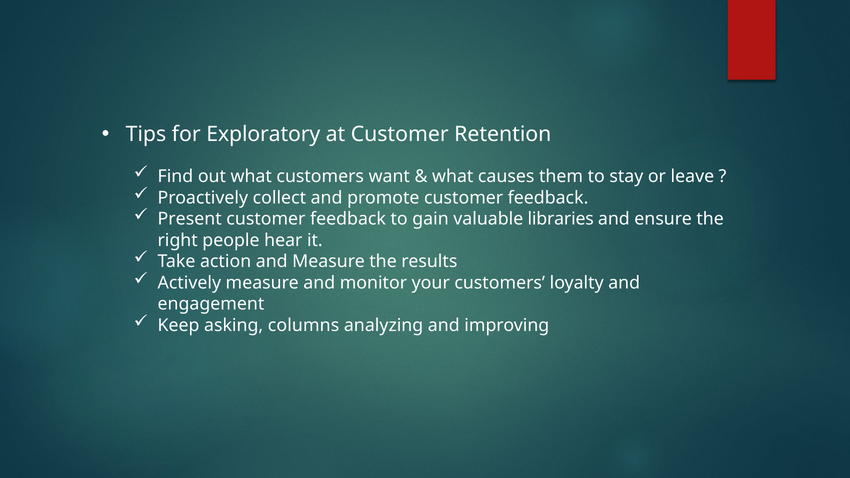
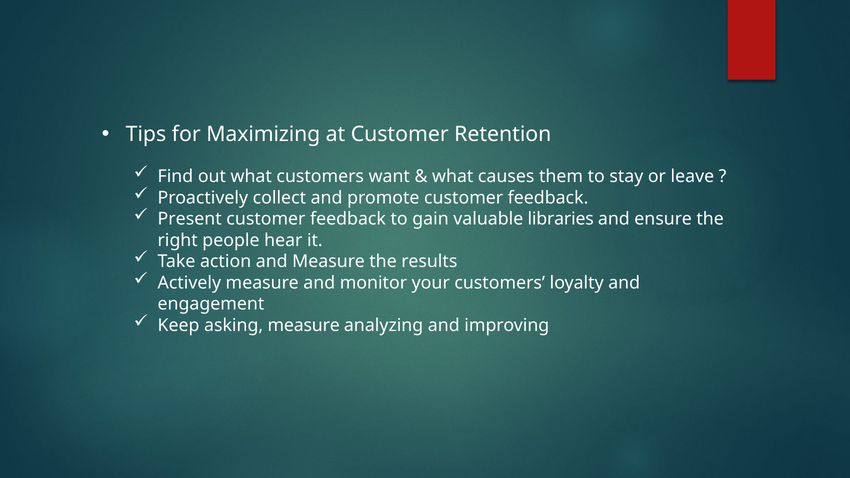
Exploratory: Exploratory -> Maximizing (263, 134)
asking columns: columns -> measure (304, 325)
